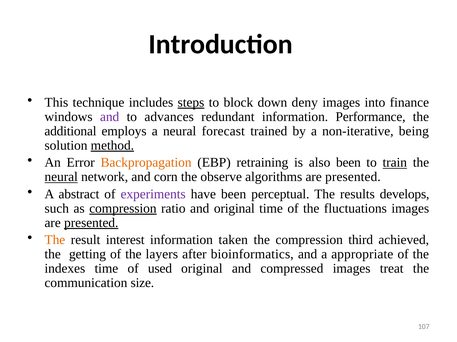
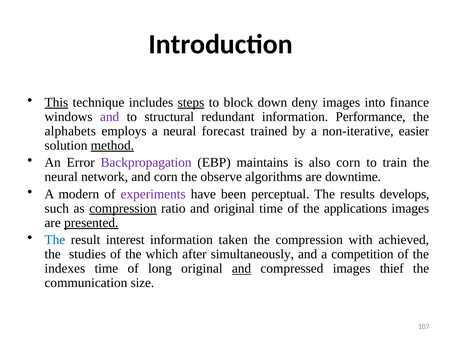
This underline: none -> present (56, 103)
advances: advances -> structural (169, 117)
additional: additional -> alphabets (70, 131)
being: being -> easier (414, 131)
Backpropagation colour: orange -> purple (146, 163)
retraining: retraining -> maintains (262, 163)
also been: been -> corn (348, 163)
train underline: present -> none (395, 163)
neural underline: present -> none (61, 177)
algorithms are presented: presented -> downtime (353, 177)
abstract: abstract -> modern (79, 194)
fluctuations: fluctuations -> applications (355, 209)
The colour: orange -> blue (55, 240)
third: third -> with (361, 240)
getting: getting -> studies (87, 255)
layers: layers -> which (162, 255)
bioinformatics: bioinformatics -> simultaneously (252, 255)
appropriate: appropriate -> competition (362, 255)
used: used -> long (160, 269)
and underline: none -> present (242, 269)
treat: treat -> thief (392, 269)
